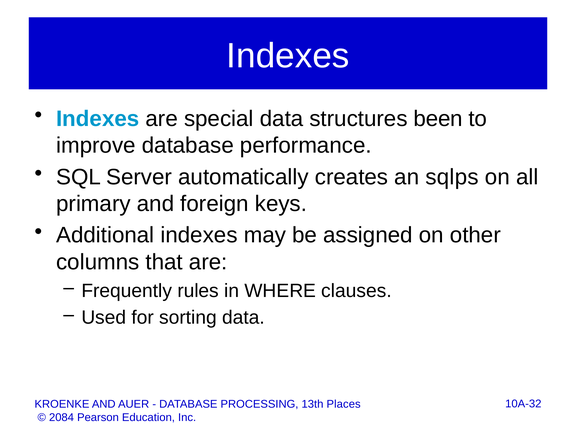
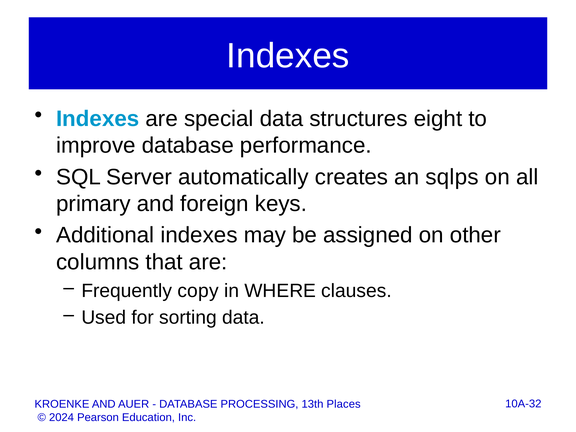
been: been -> eight (438, 119)
rules: rules -> copy (198, 291)
2084: 2084 -> 2024 (61, 417)
